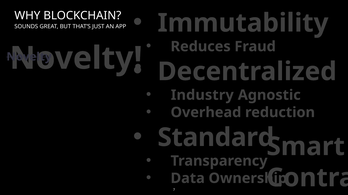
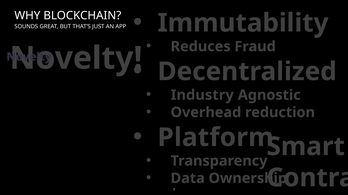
Standard: Standard -> Platform (216, 138)
